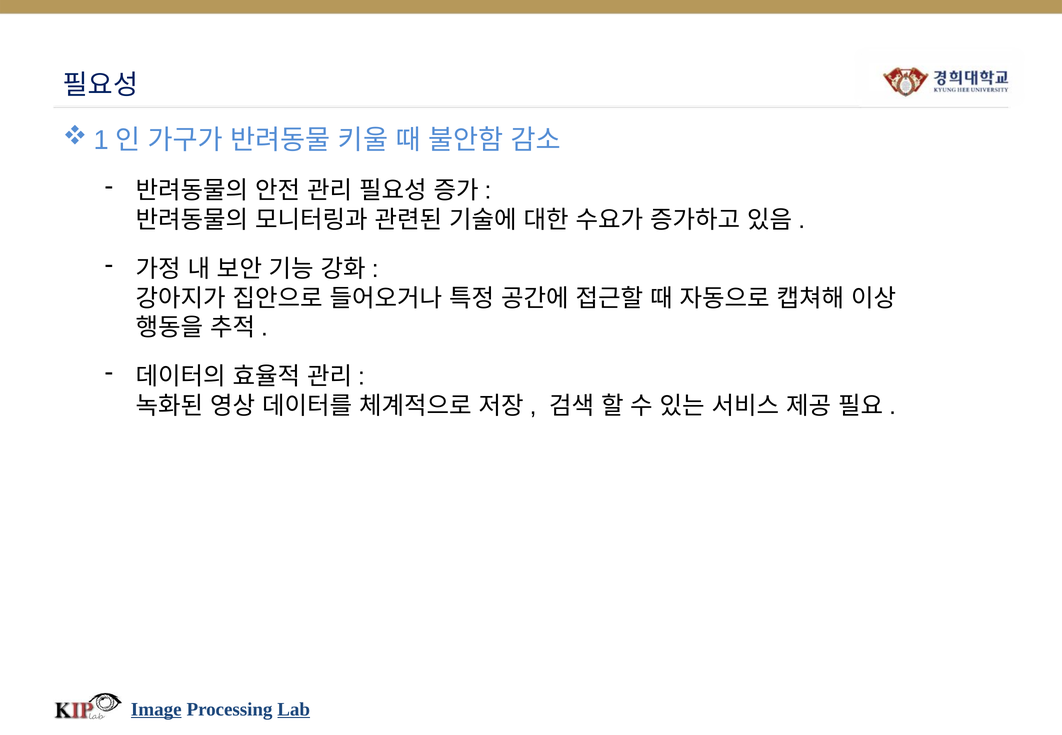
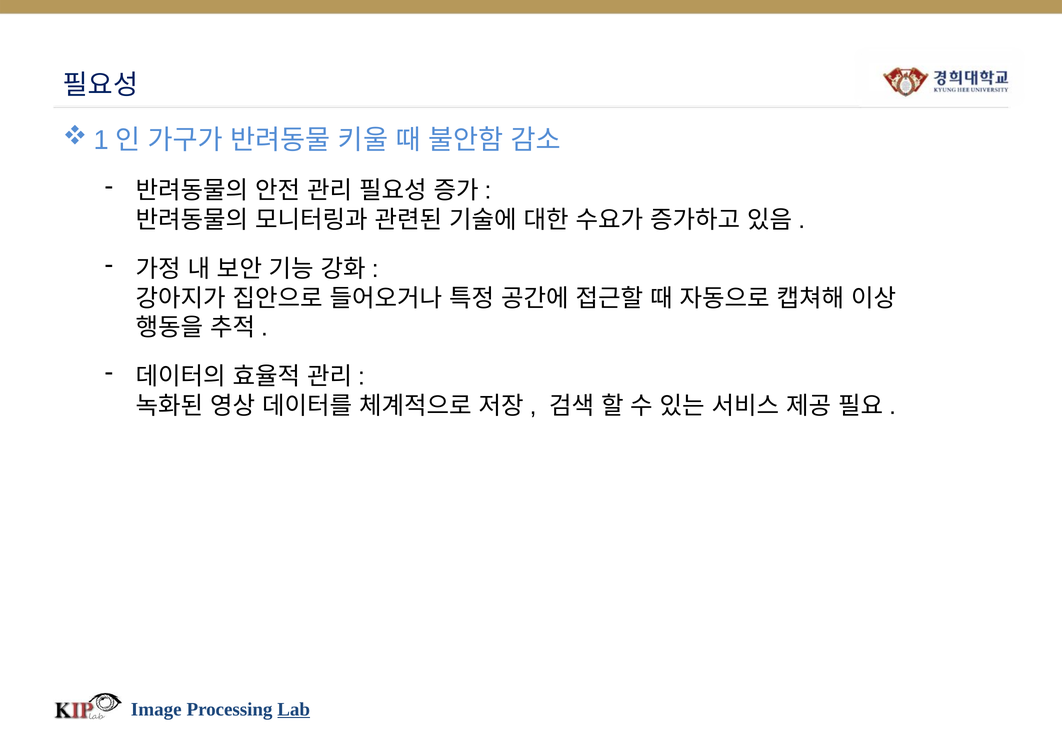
Image underline: present -> none (156, 710)
